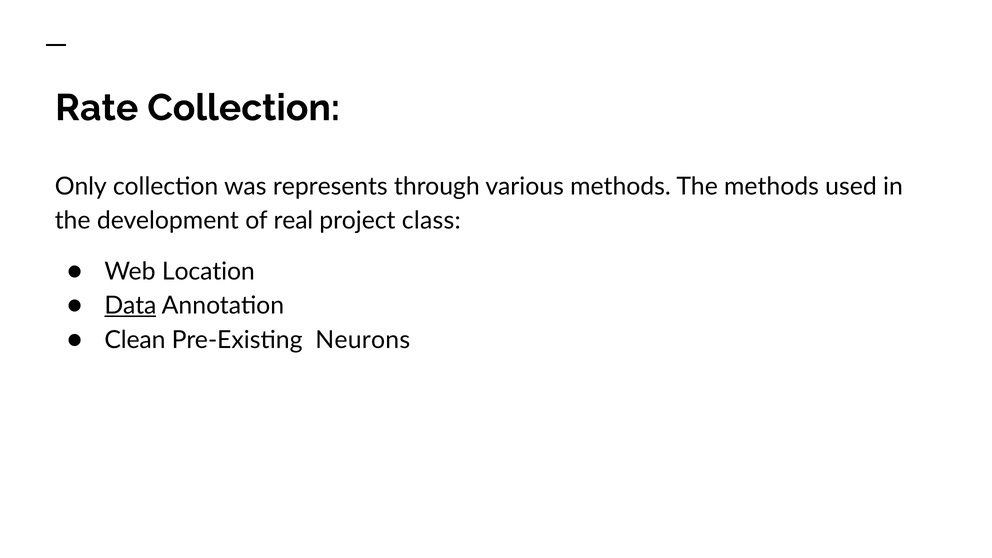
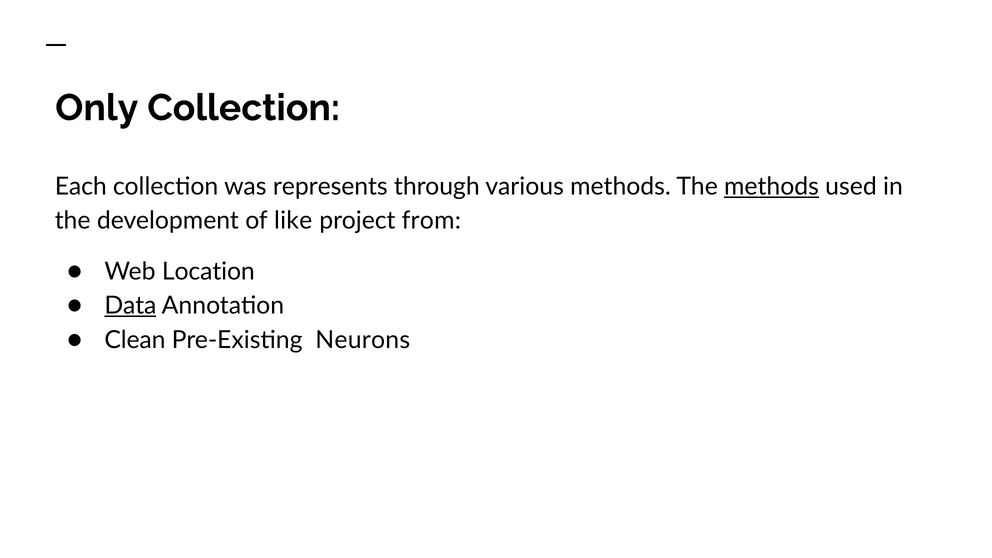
Rate: Rate -> Only (97, 108)
Only: Only -> Each (81, 187)
methods underline: none -> present (772, 187)
real: real -> like (293, 221)
class: class -> from (431, 221)
